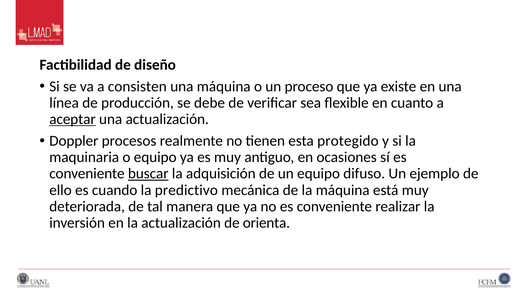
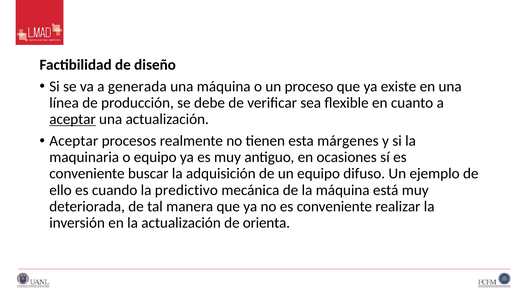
consisten: consisten -> generada (137, 86)
Doppler: Doppler -> Aceptar (74, 141)
protegido: protegido -> márgenes (348, 141)
buscar underline: present -> none (148, 174)
